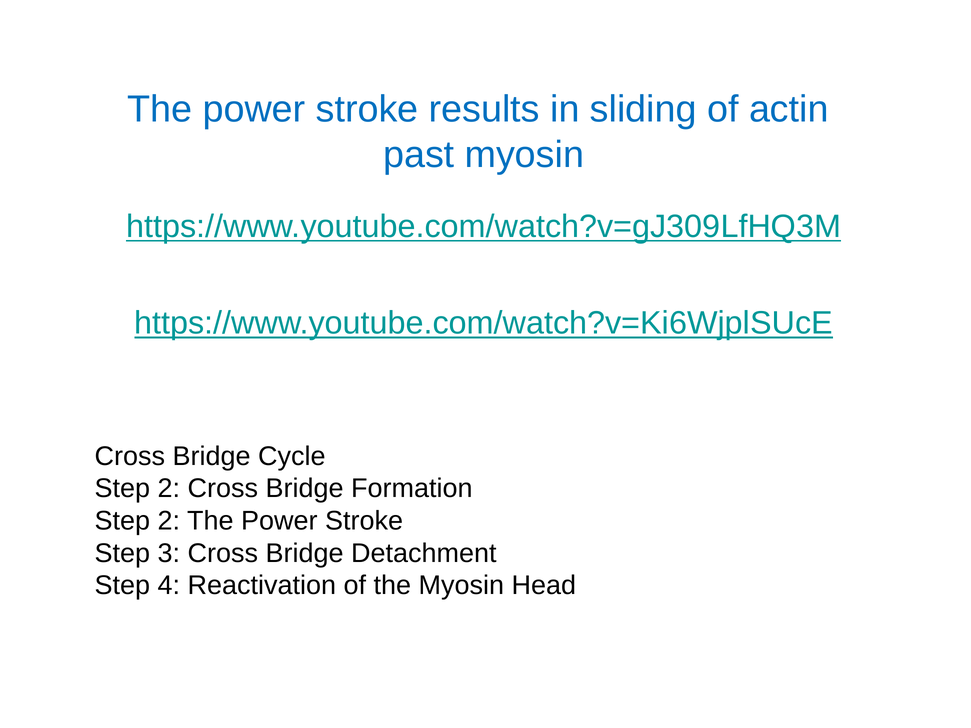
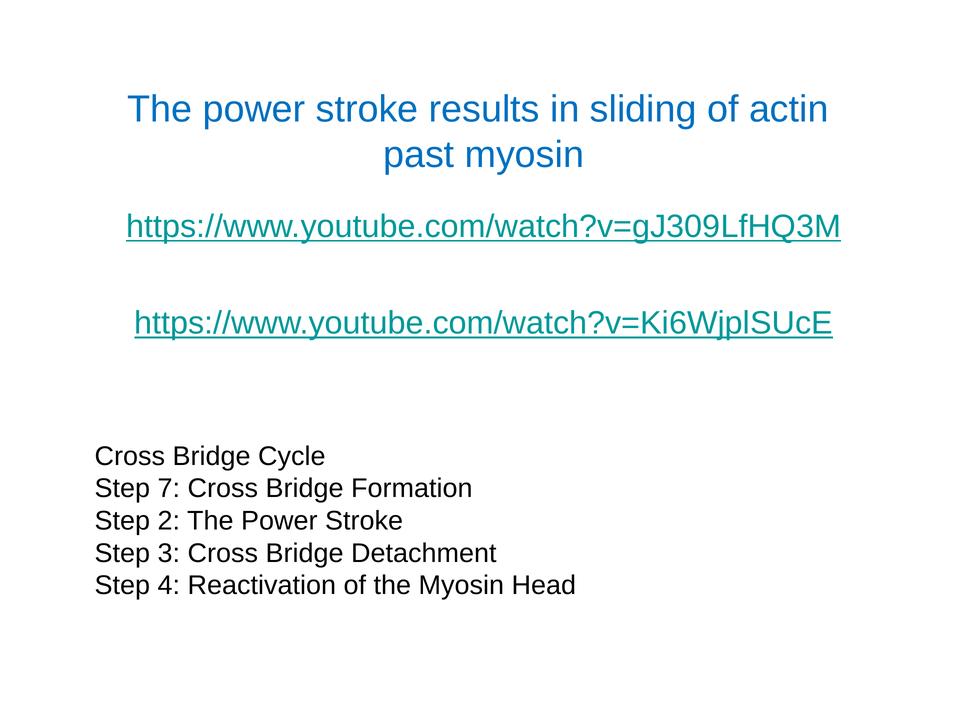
2: 2 -> 7 (169, 489)
